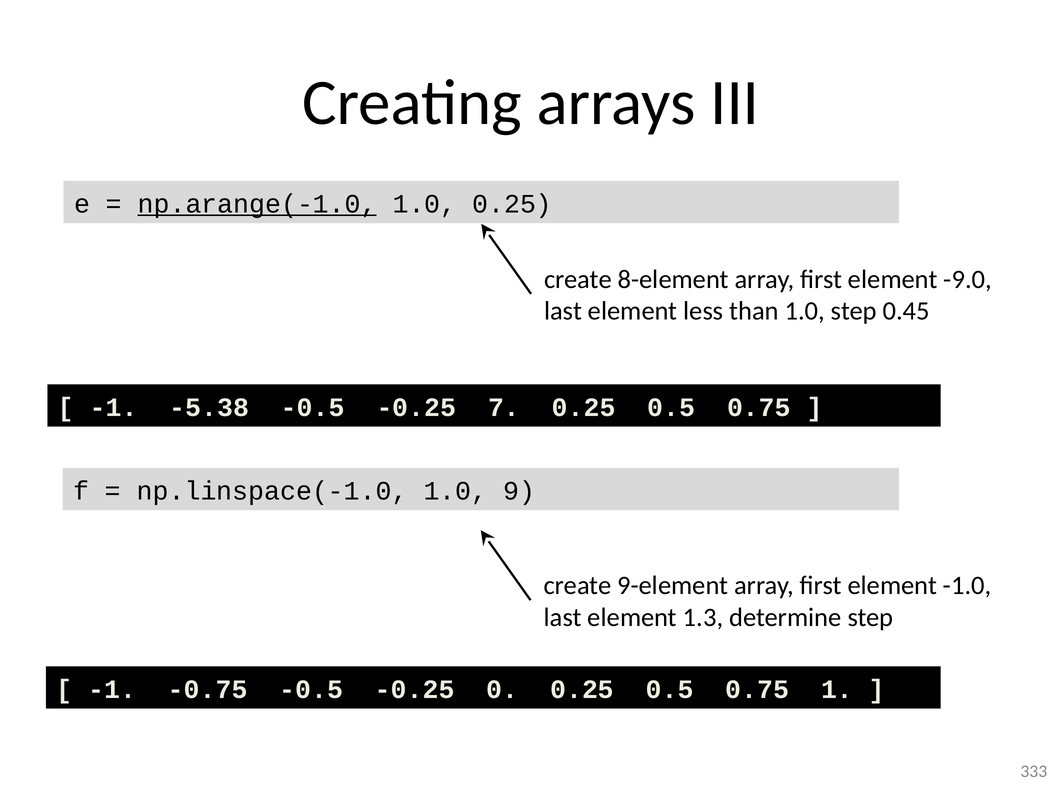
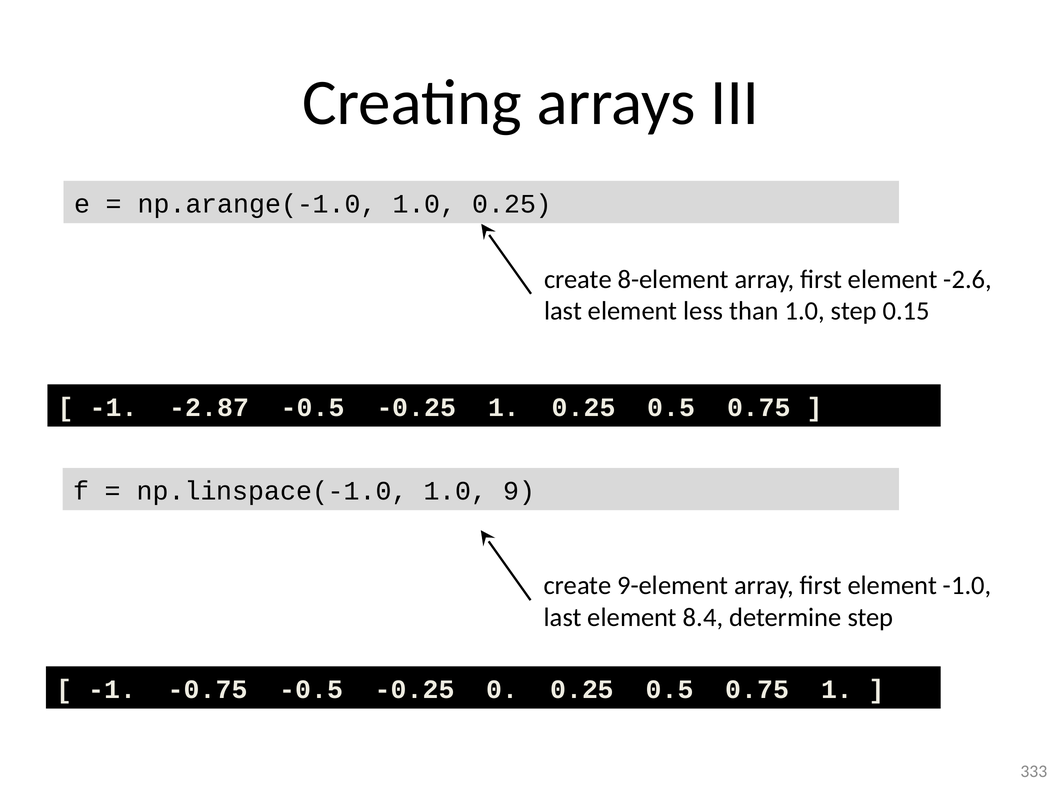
np.arange(-1.0 underline: present -> none (257, 204)
-9.0: -9.0 -> -2.6 (968, 279)
0.45: 0.45 -> 0.15 (906, 311)
-5.38: -5.38 -> -2.87 (209, 407)
-0.25 7: 7 -> 1 (504, 407)
1.3: 1.3 -> 8.4 (703, 617)
